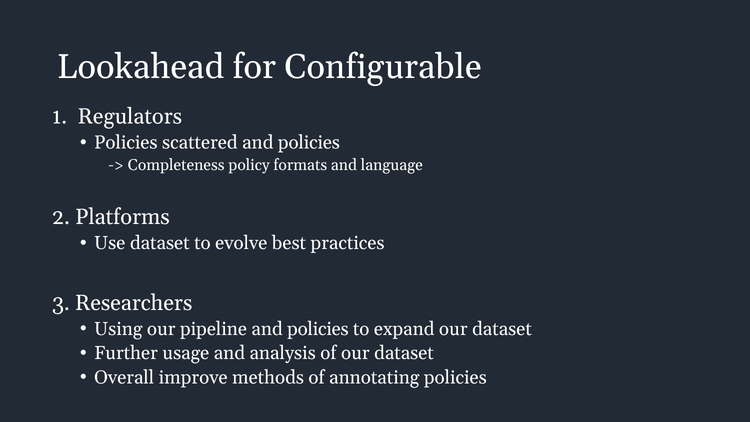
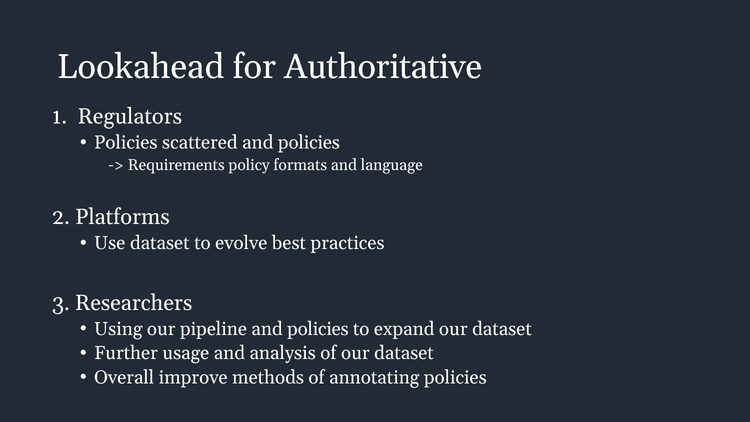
Configurable: Configurable -> Authoritative (383, 67)
Completeness: Completeness -> Requirements (176, 165)
